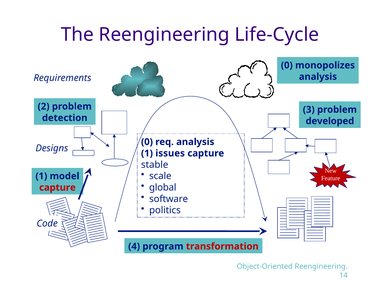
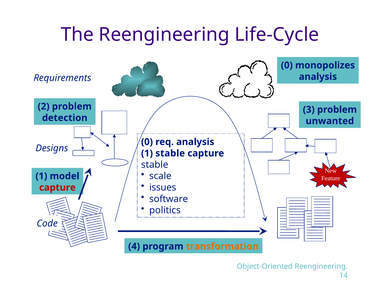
developed: developed -> unwanted (330, 121)
1 issues: issues -> stable (170, 153)
global: global -> issues (163, 187)
transformation colour: red -> orange (222, 246)
